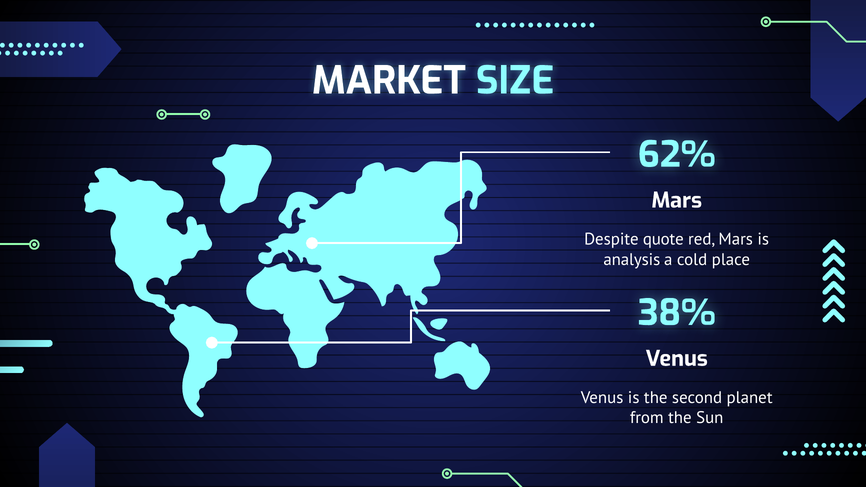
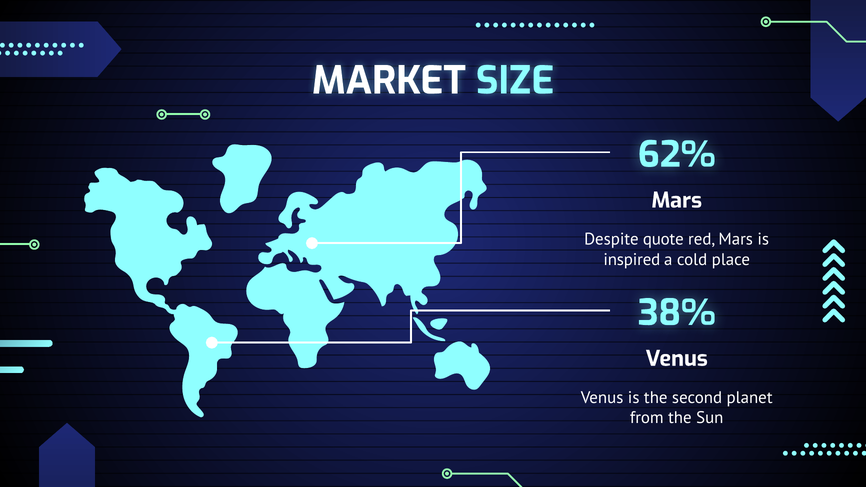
analysis: analysis -> inspired (632, 260)
